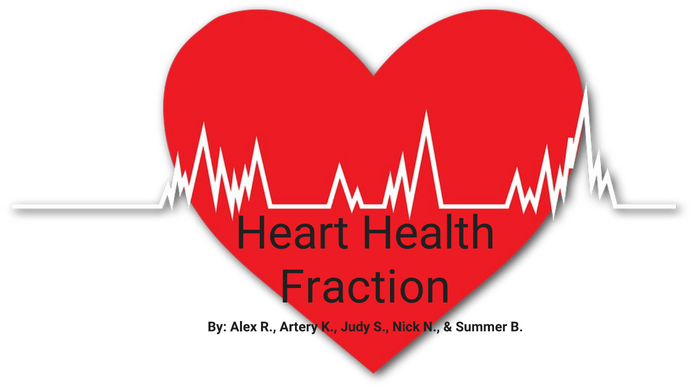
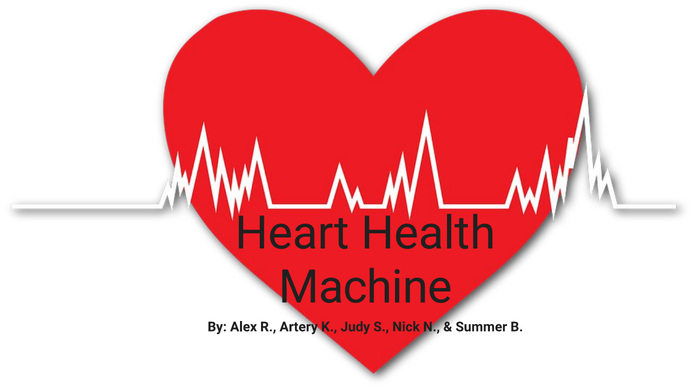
Fraction: Fraction -> Machine (365, 288)
